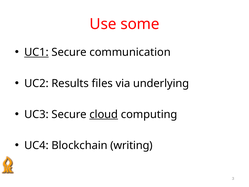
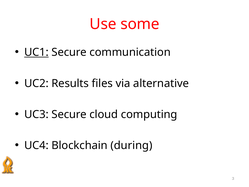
underlying: underlying -> alternative (161, 83)
cloud underline: present -> none (104, 114)
writing: writing -> during (131, 145)
